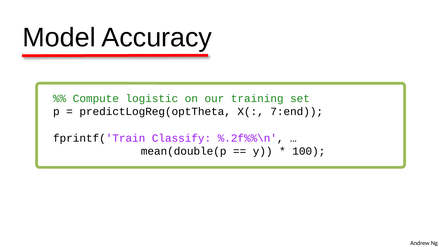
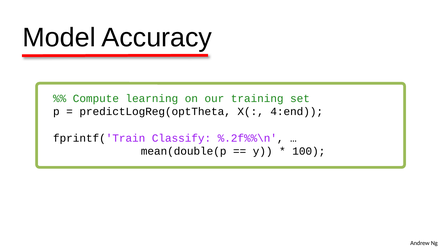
logistic: logistic -> learning (152, 99)
7:end: 7:end -> 4:end (297, 112)
